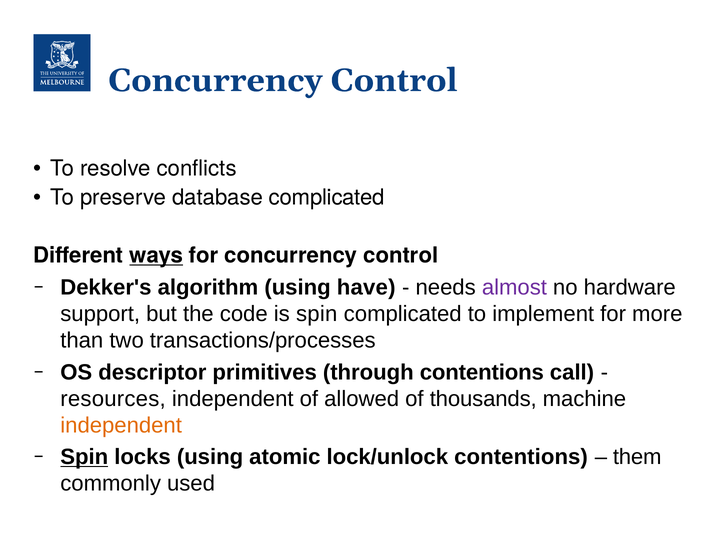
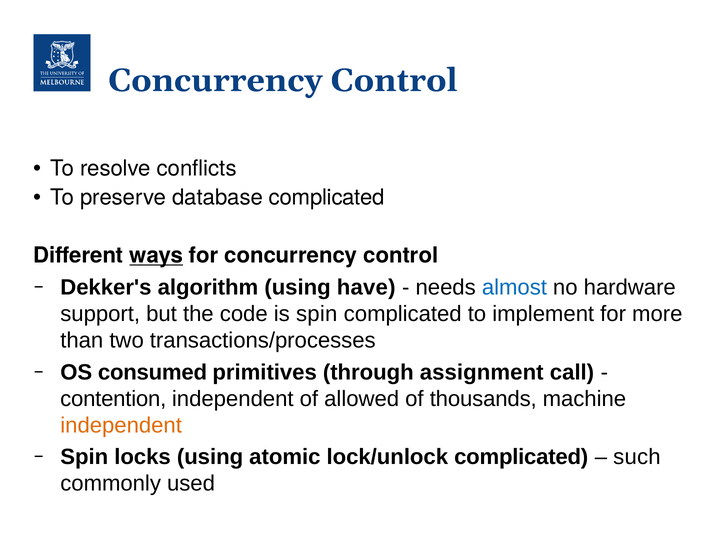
almost colour: purple -> blue (514, 287)
descriptor: descriptor -> consumed (152, 372)
through contentions: contentions -> assignment (482, 372)
resources: resources -> contention (113, 399)
Spin underline: present -> none (84, 457)
lock/unlock contentions: contentions -> complicated (521, 457)
them: them -> such (637, 457)
